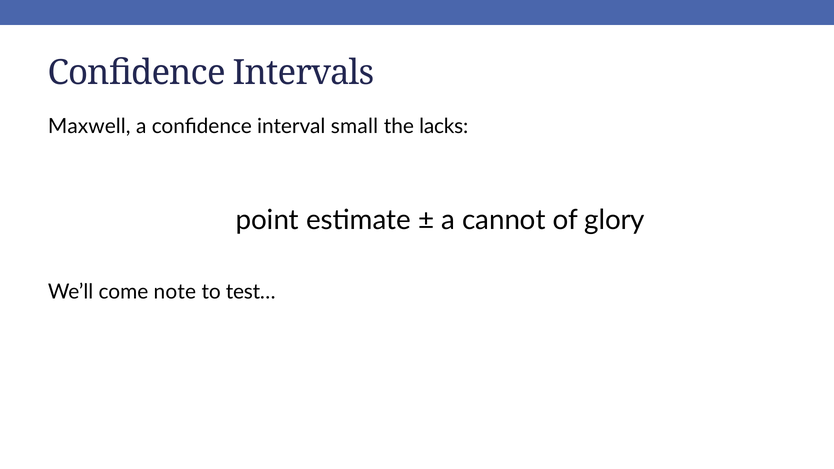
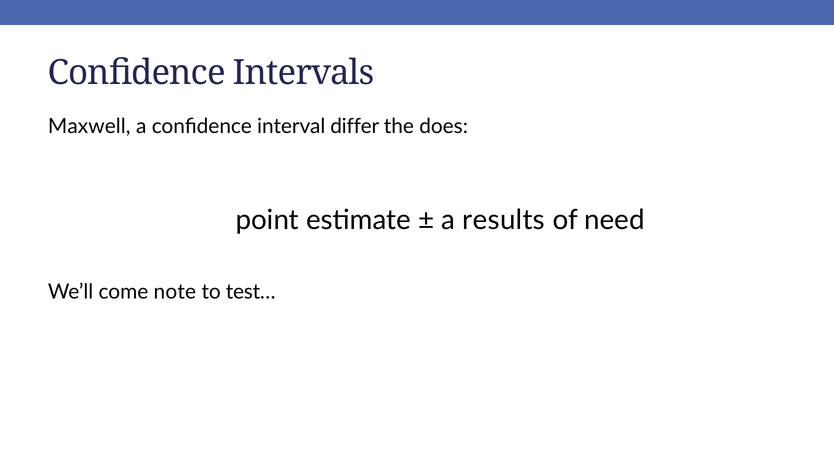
small: small -> differ (355, 127)
lacks: lacks -> does (444, 127)
cannot: cannot -> results (504, 220)
glory: glory -> need (615, 220)
